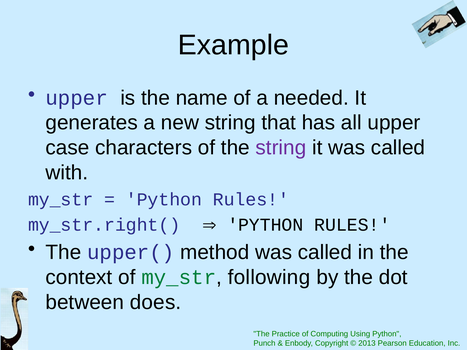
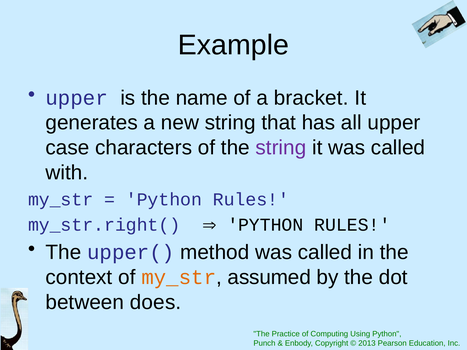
needed: needed -> bracket (311, 98)
my_str colour: green -> orange (179, 278)
following: following -> assumed (269, 278)
